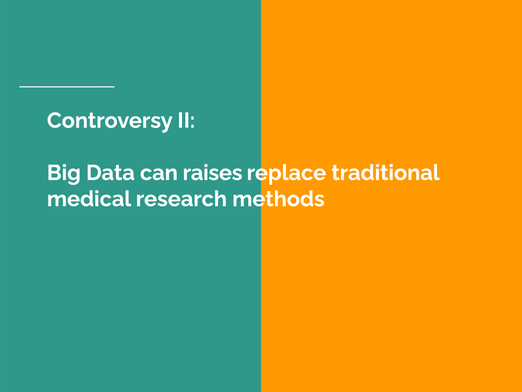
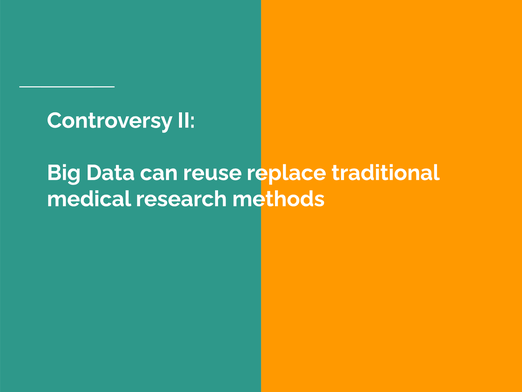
raises: raises -> reuse (212, 173)
